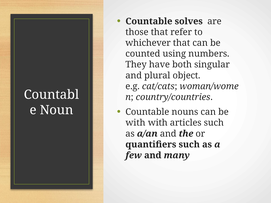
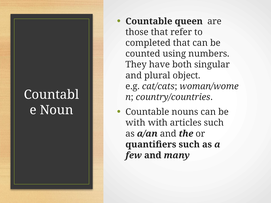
solves: solves -> queen (189, 21)
whichever: whichever -> completed (148, 43)
